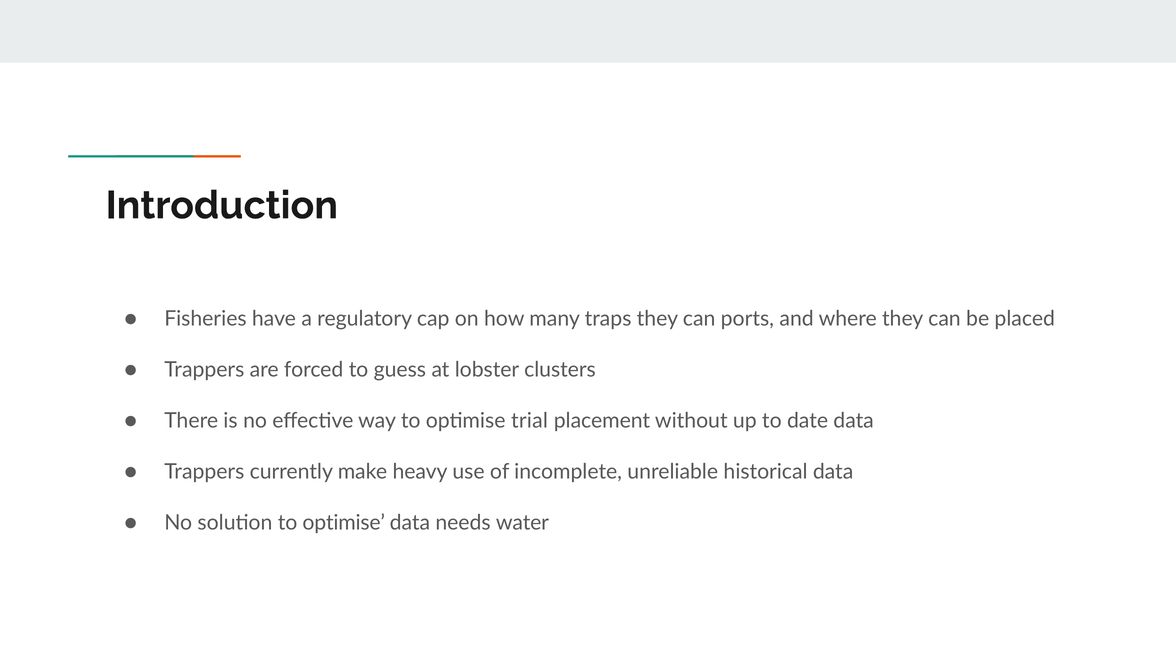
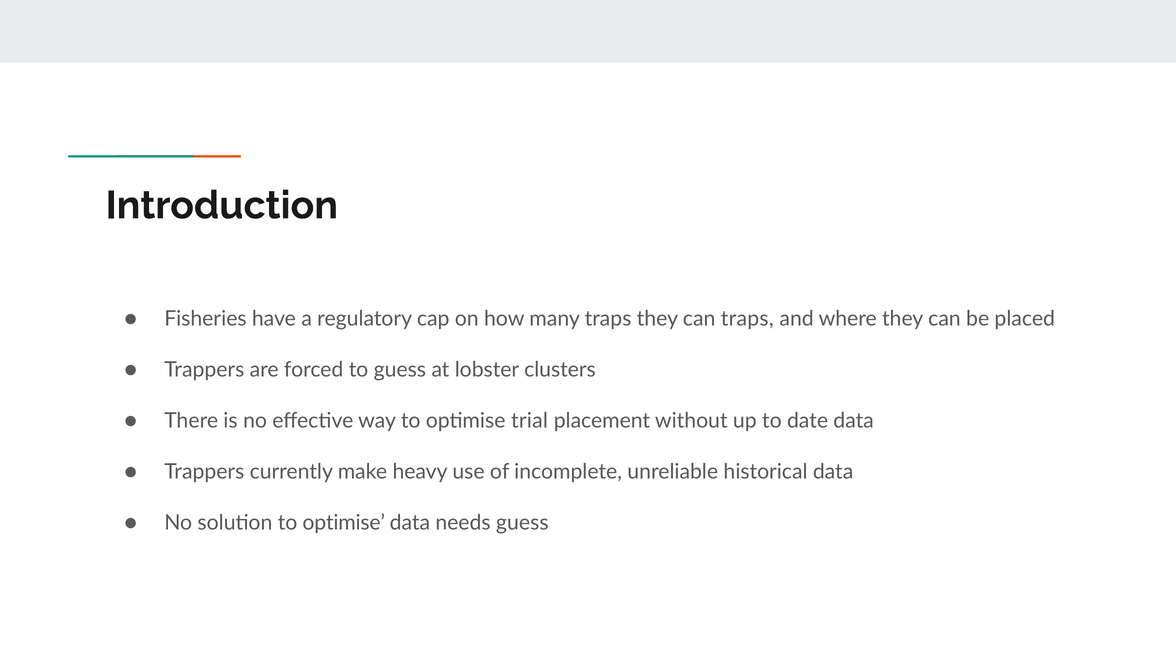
can ports: ports -> traps (747, 319)
needs water: water -> guess (522, 522)
